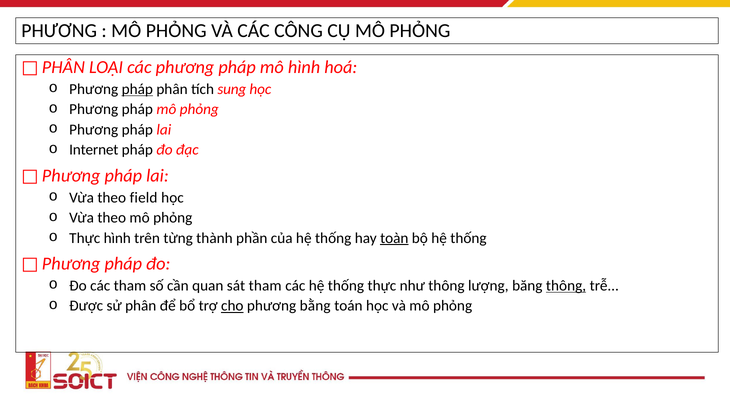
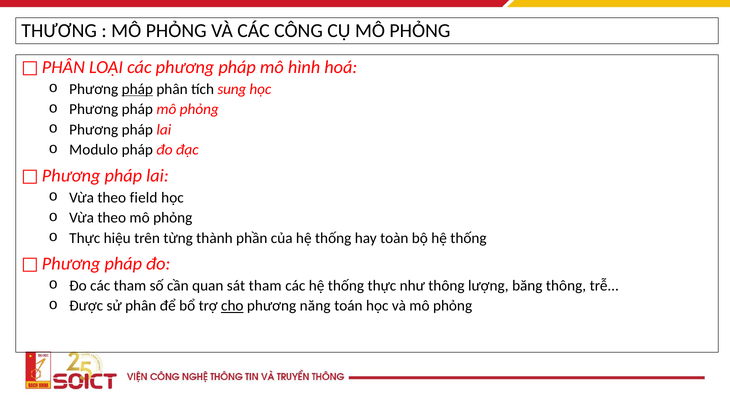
PHƯƠNG: PHƯƠNG -> THƯƠNG (59, 31)
Internet: Internet -> Modulo (94, 150)
Thực hình: hình -> hiệu (117, 238)
toàn underline: present -> none (394, 238)
thông underline: present -> none (566, 285)
bằng: bằng -> năng (315, 306)
